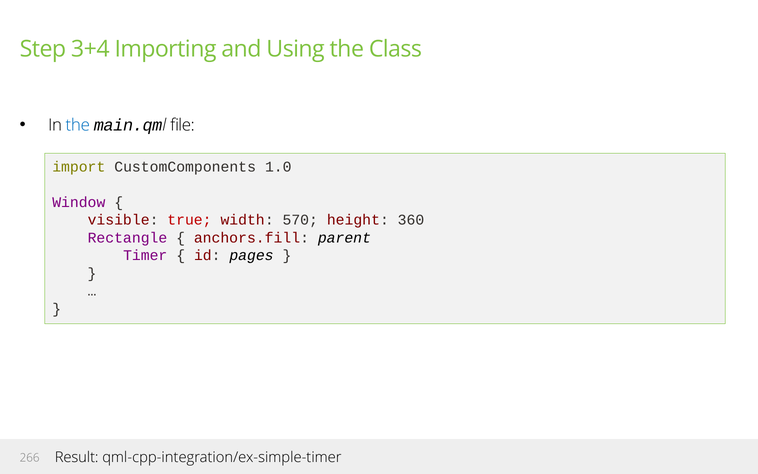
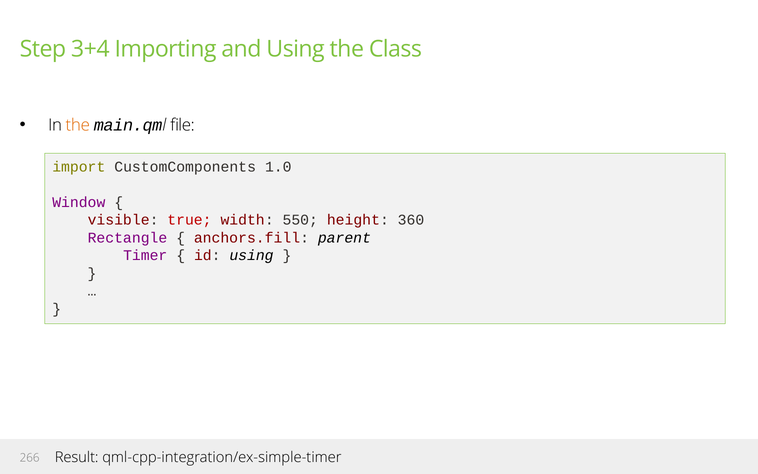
the colour: blue -> orange (78, 125)
570: 570 -> 550 (300, 220)
id pages: pages -> using (251, 255)
